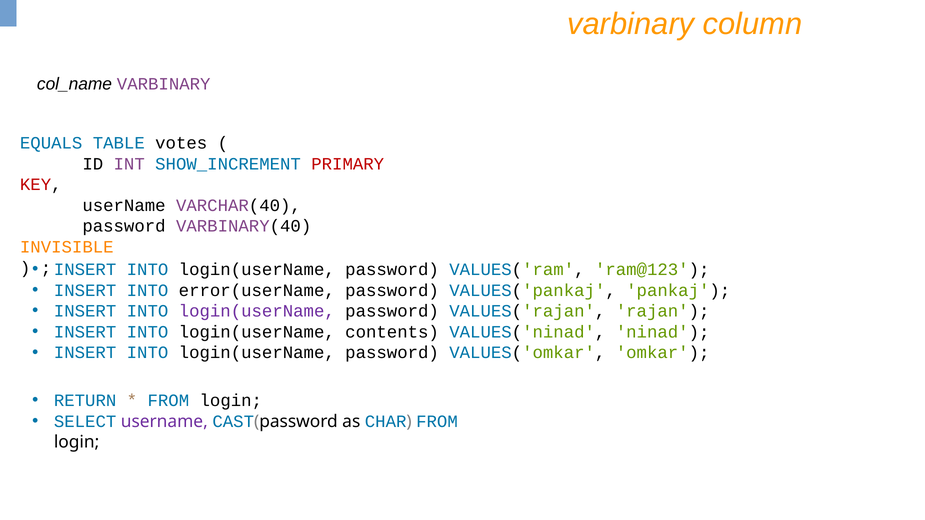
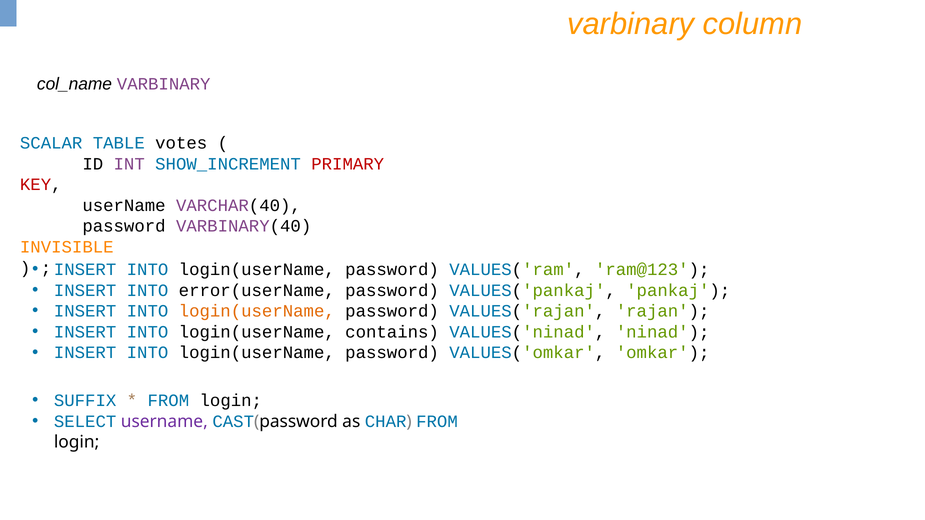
EQUALS: EQUALS -> SCALAR (51, 143)
login(userName colour: purple -> orange (257, 311)
contents: contents -> contains (392, 332)
RETURN: RETURN -> SUFFIX (85, 401)
